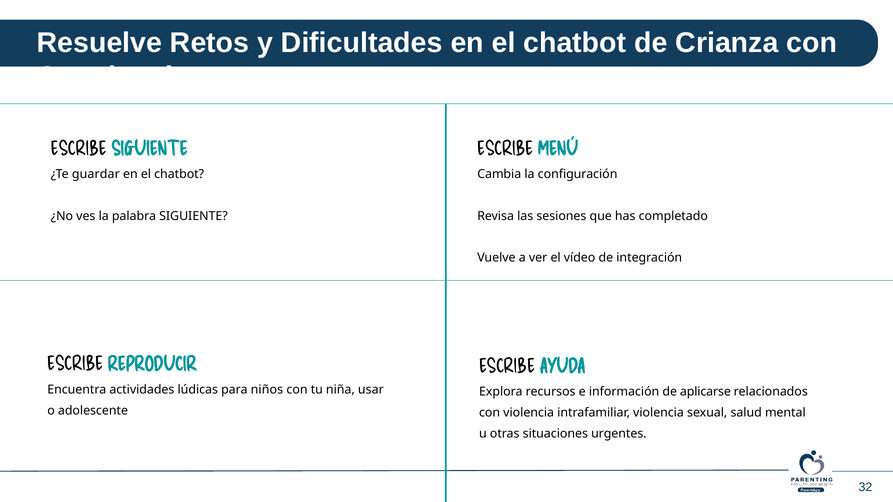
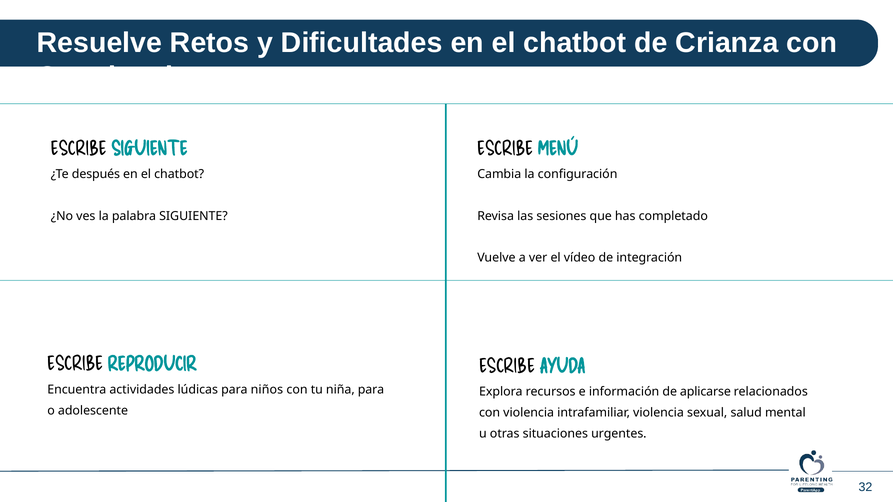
guardar: guardar -> después (96, 174)
niña usar: usar -> para (371, 390)
